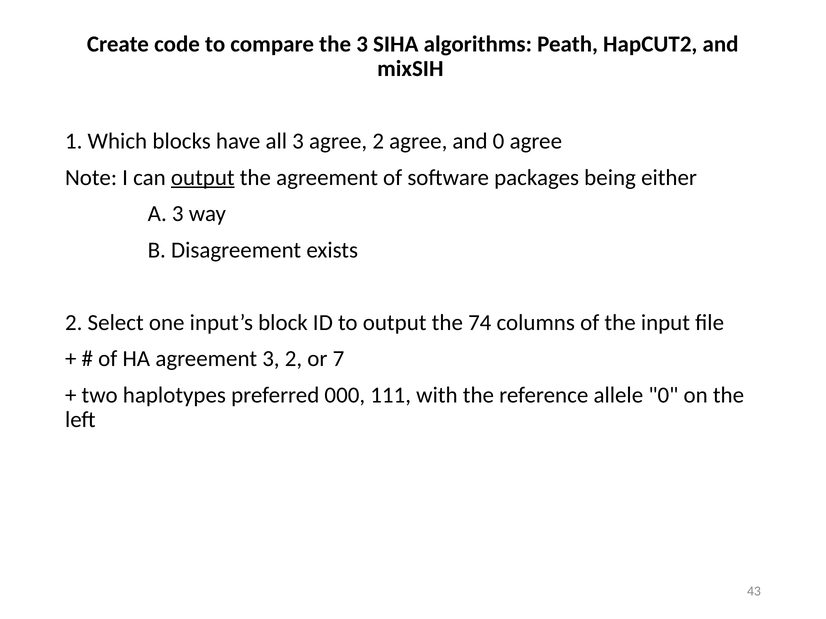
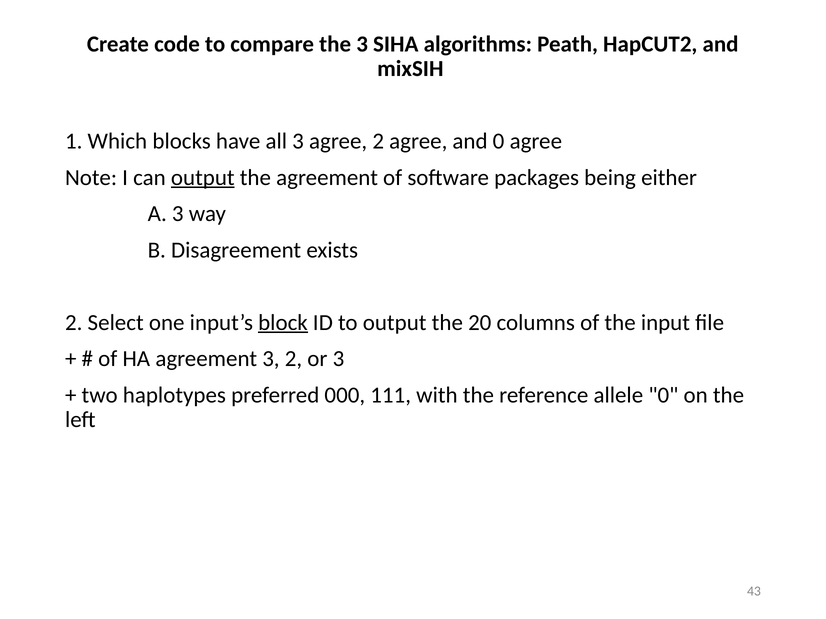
block underline: none -> present (283, 323)
74: 74 -> 20 (480, 323)
or 7: 7 -> 3 (338, 359)
